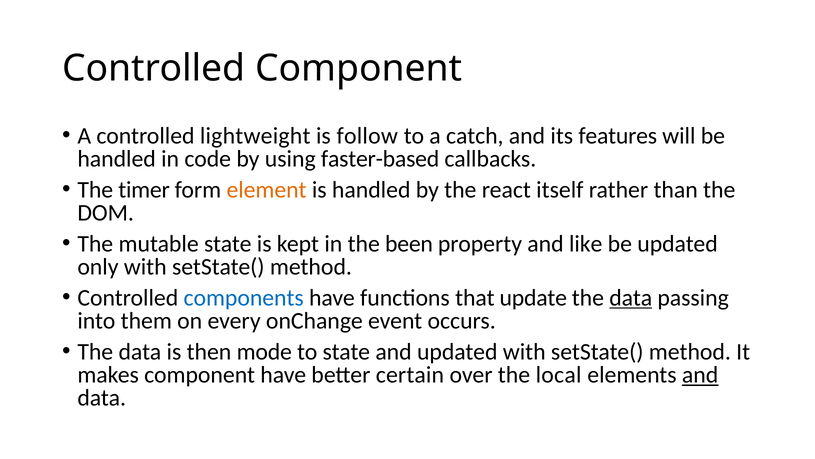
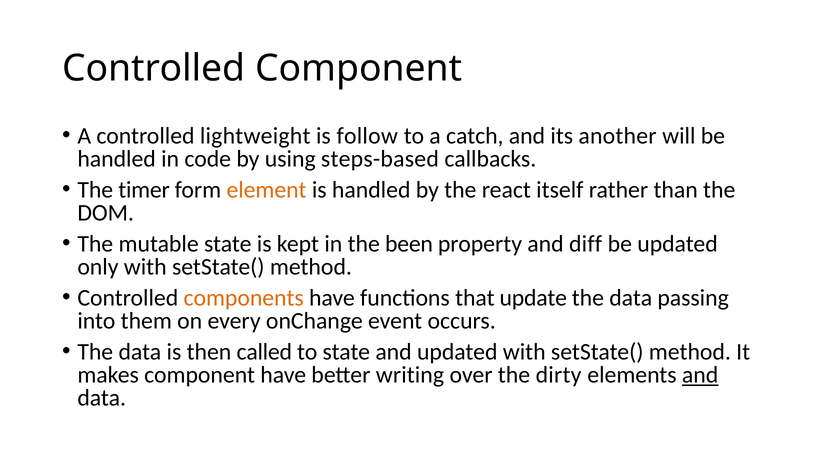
features: features -> another (618, 136)
faster-based: faster-based -> steps-based (380, 159)
like: like -> diff (586, 244)
components colour: blue -> orange (244, 297)
data underline: present -> none (631, 297)
mode: mode -> called (264, 351)
certain: certain -> writing (410, 374)
local: local -> dirty (559, 374)
